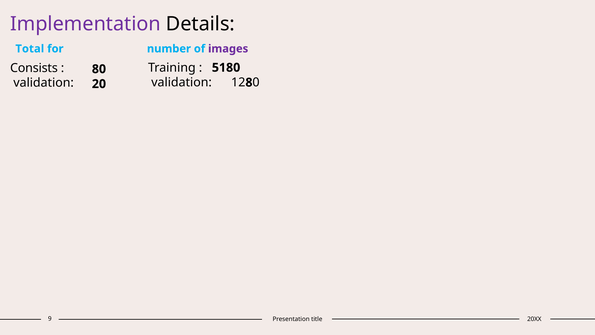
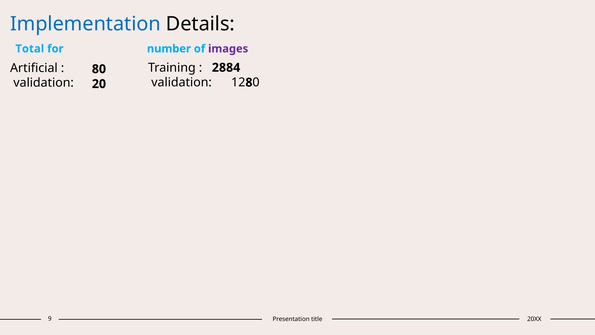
Implementation colour: purple -> blue (85, 24)
5180: 5180 -> 2884 (226, 68)
Consists: Consists -> Artificial (34, 68)
